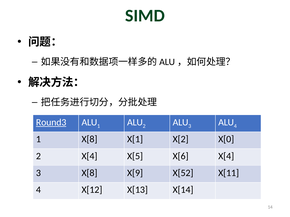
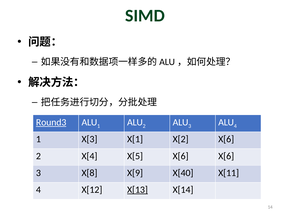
1 X[8: X[8 -> X[3 (89, 140)
X[2 X[0: X[0 -> X[6 (226, 140)
X[6 X[4: X[4 -> X[6 (226, 156)
X[52: X[52 -> X[40 (183, 173)
X[13 underline: none -> present (137, 190)
